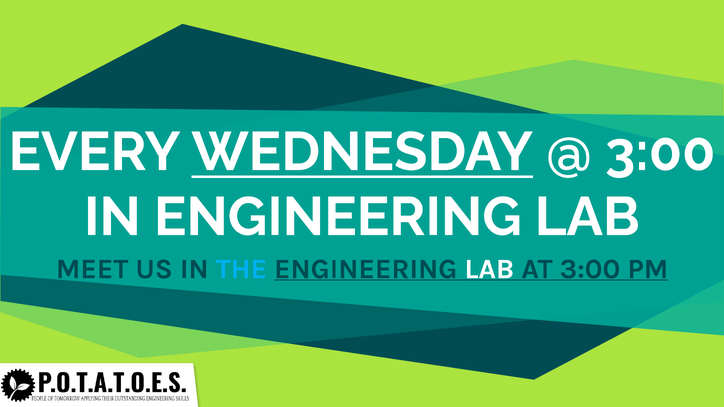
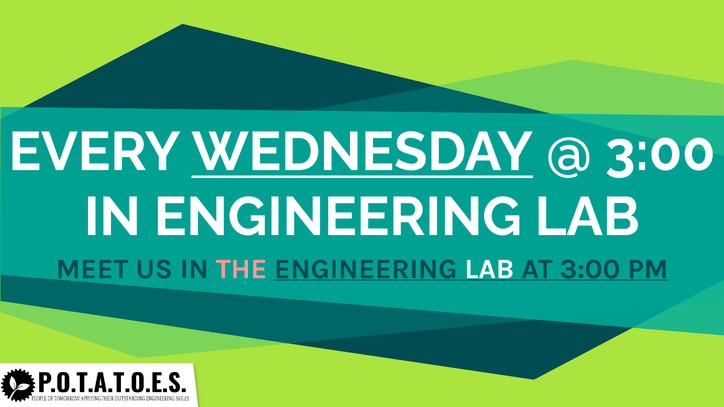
THE colour: light blue -> pink (241, 269)
